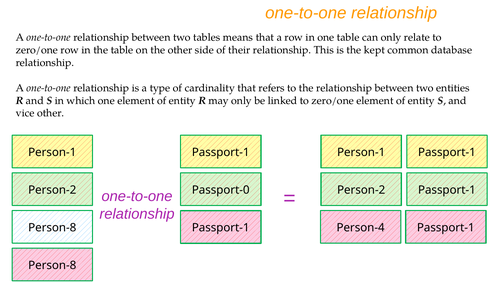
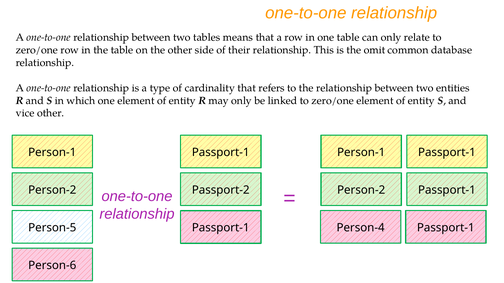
kept: kept -> omit (375, 50)
Passport-0: Passport-0 -> Passport-2 (221, 190)
Person-8: Person-8 -> Person-5 (52, 228)
Person-8: Person-8 -> Person-6 (52, 266)
